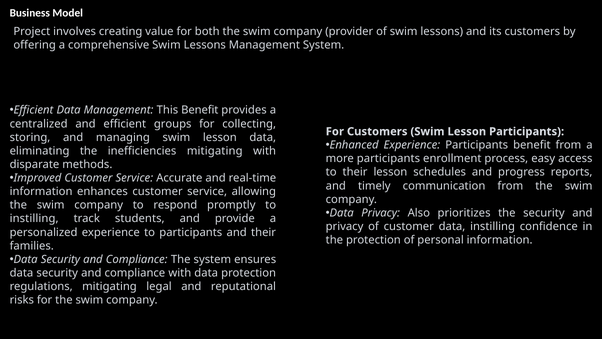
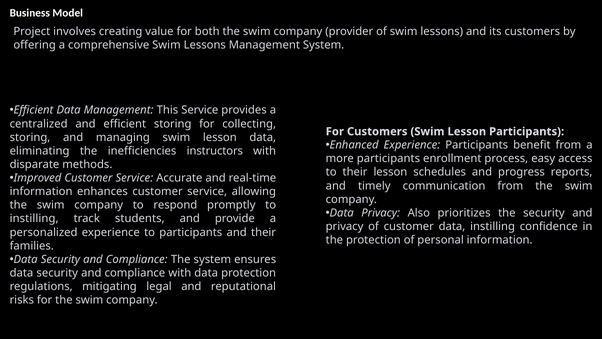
This Benefit: Benefit -> Service (200, 110)
efficient groups: groups -> storing (173, 124)
inefficiencies mitigating: mitigating -> instructors (215, 151)
